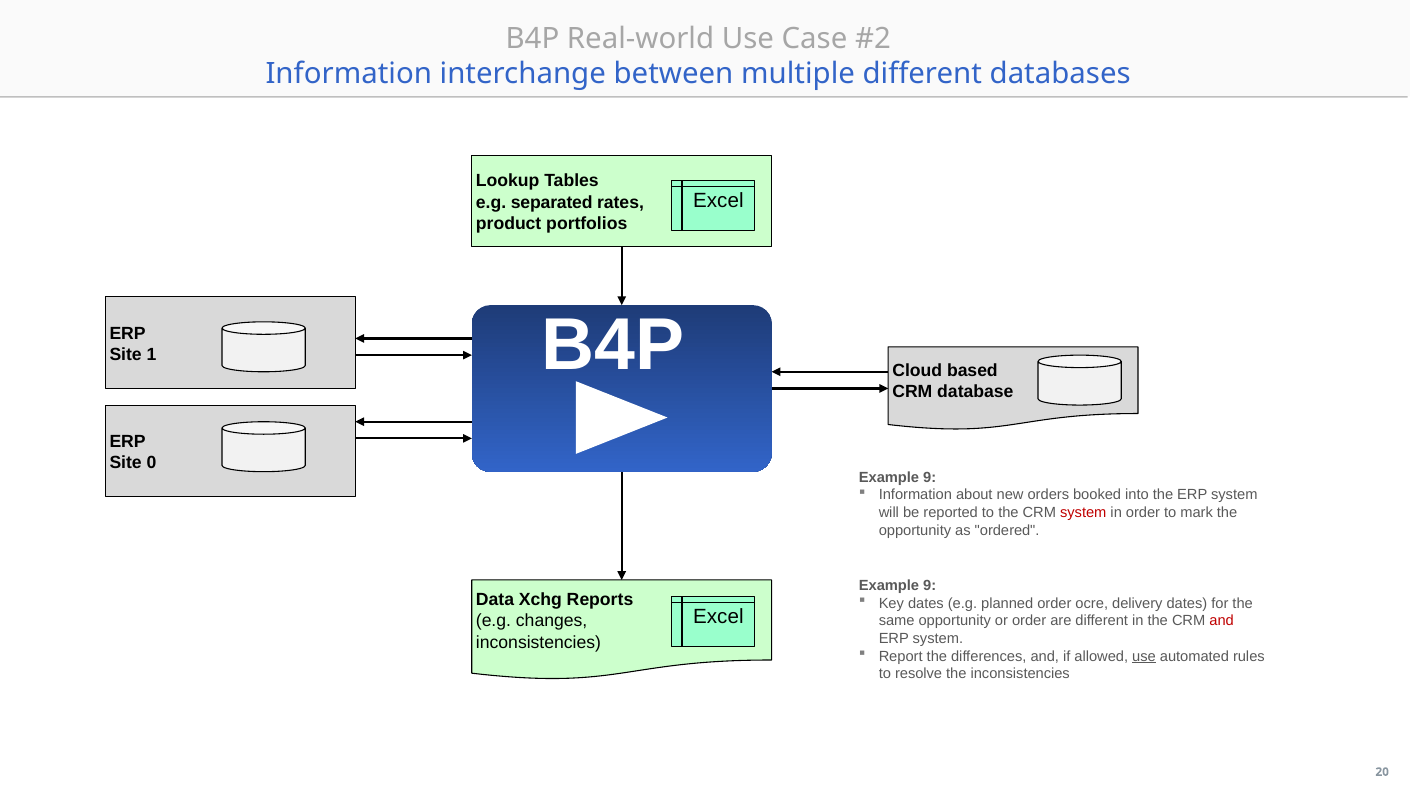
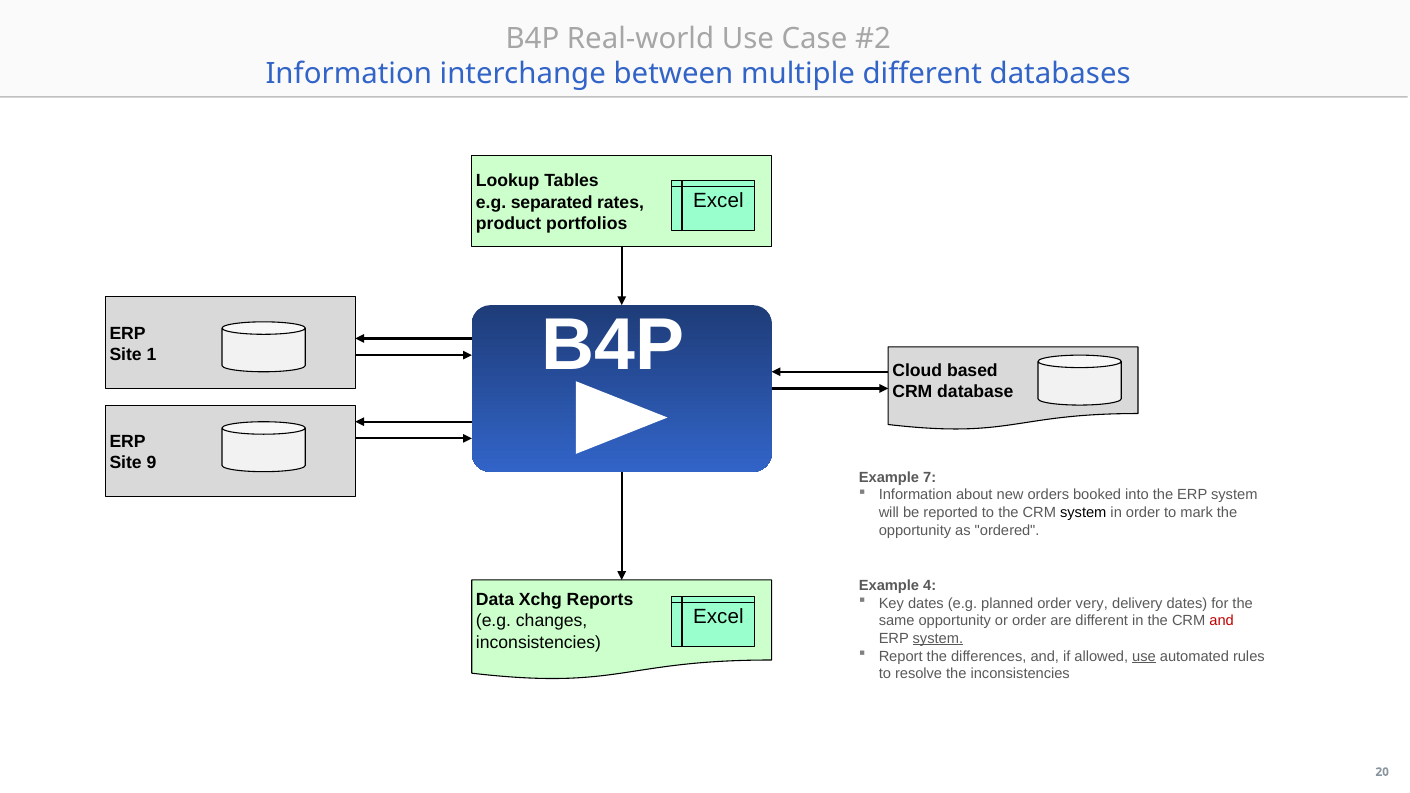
0: 0 -> 9 (152, 463)
9: 9 -> 7 (930, 477)
system colour: red -> black (1083, 513)
9: 9 -> 4 (930, 586)
ocre: ocre -> very (1092, 603)
system underline: none -> present (938, 639)
